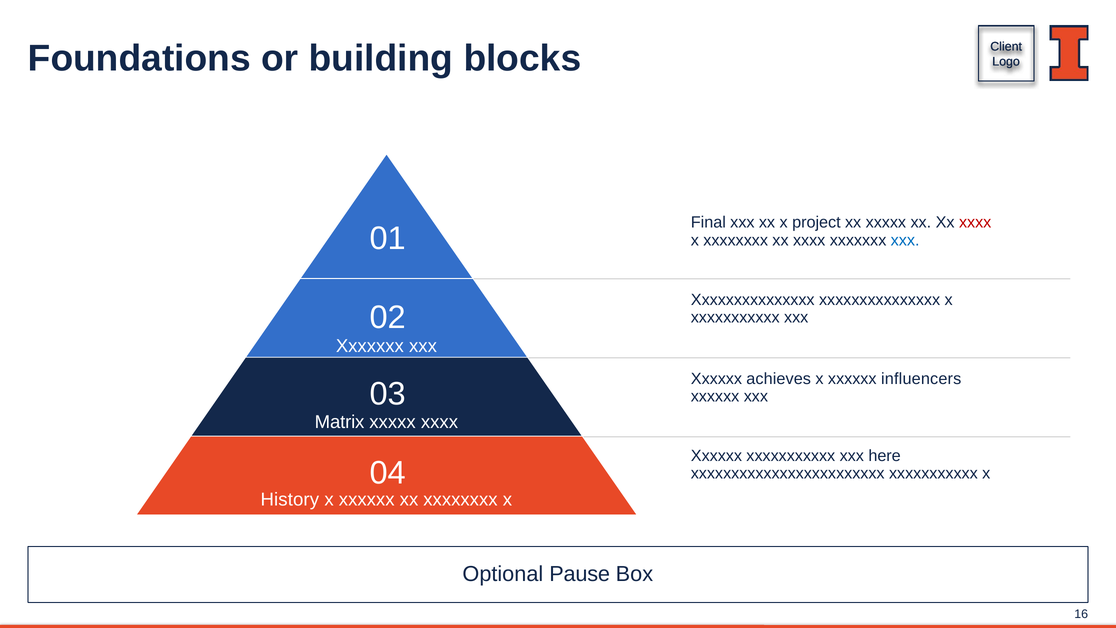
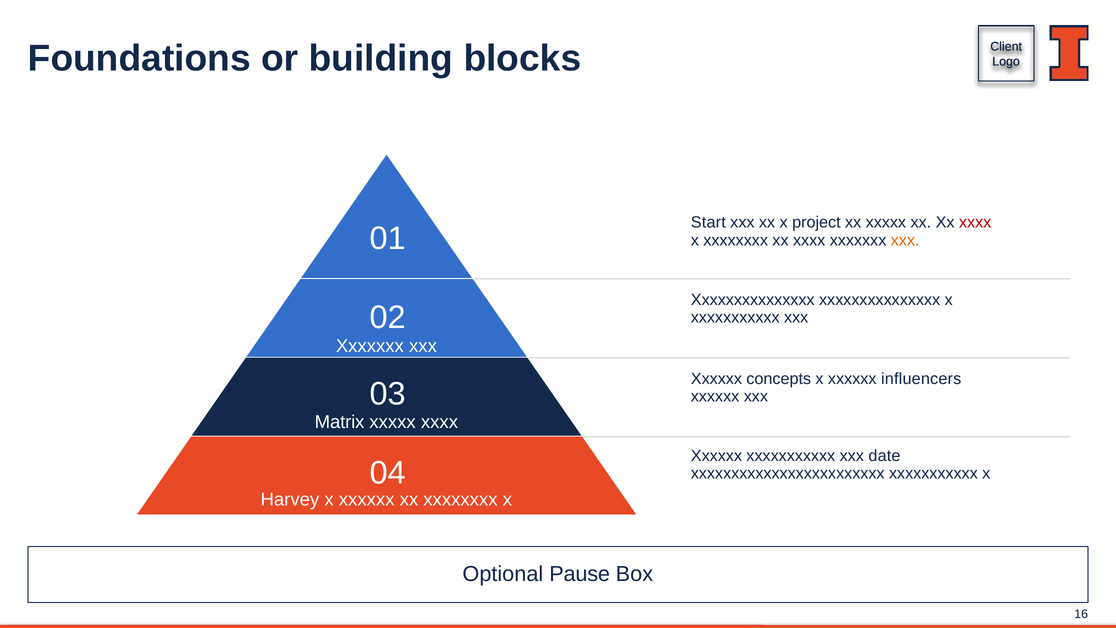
Final: Final -> Start (708, 223)
xxx colour: blue -> orange (905, 240)
achieves: achieves -> concepts (779, 379)
here: here -> date (884, 456)
History: History -> Harvey (290, 499)
